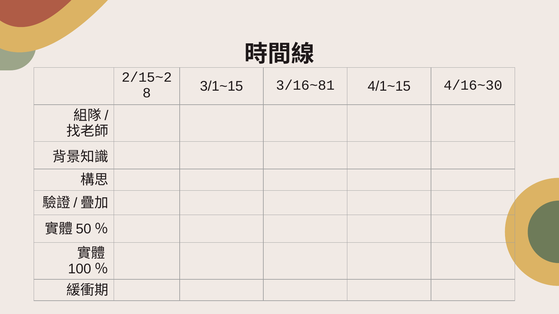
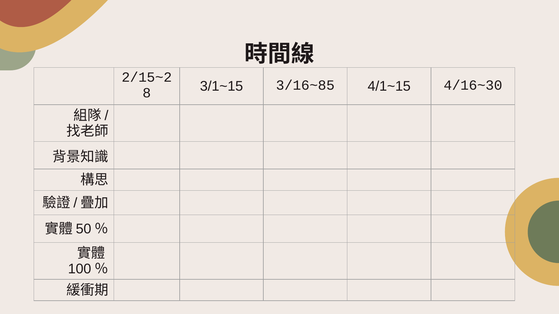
3/16~81: 3/16~81 -> 3/16~85 (305, 85)
